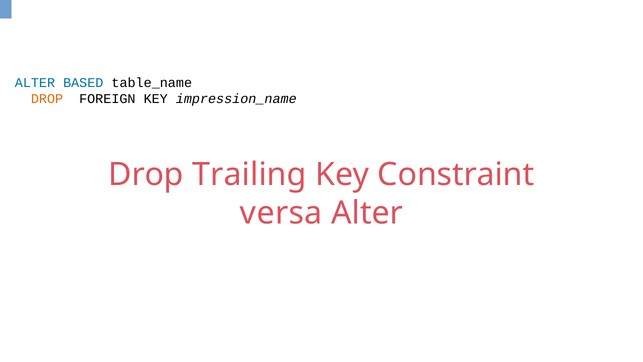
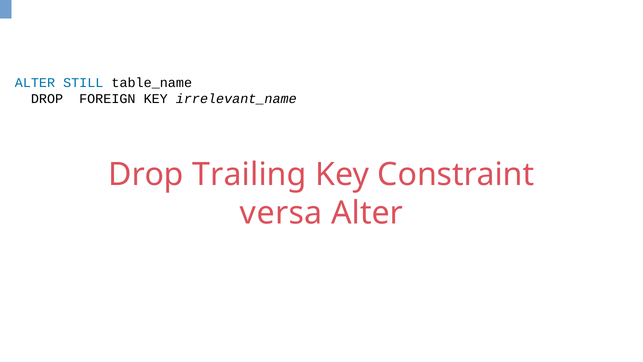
BASED: BASED -> STILL (83, 83)
DROP colour: orange -> black (47, 99)
impression_name: impression_name -> irrelevant_name (236, 99)
